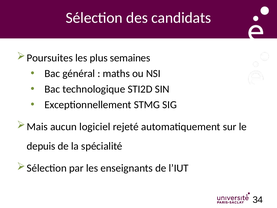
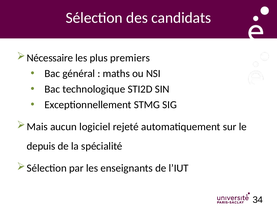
Poursuites: Poursuites -> Nécessaire (50, 58)
semaines: semaines -> premiers (130, 58)
